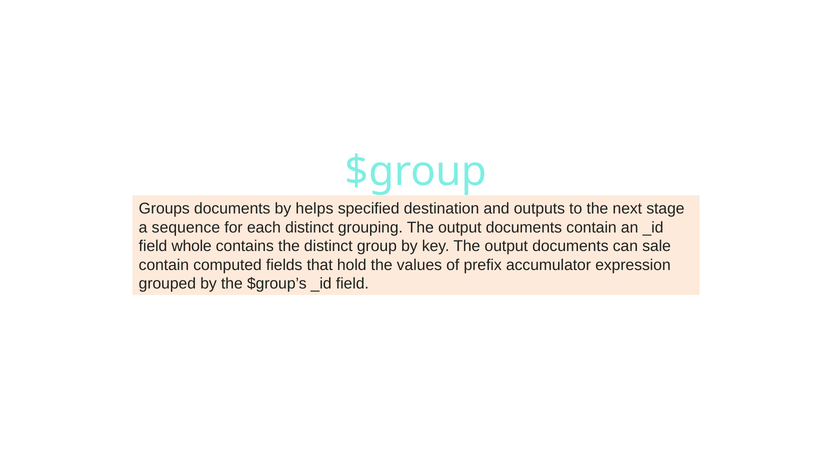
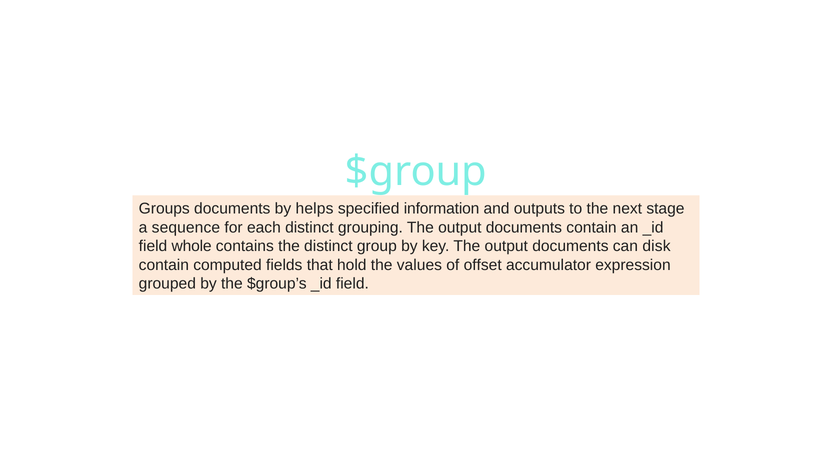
destination: destination -> information (442, 209)
sale: sale -> disk (657, 246)
prefix: prefix -> offset (483, 265)
